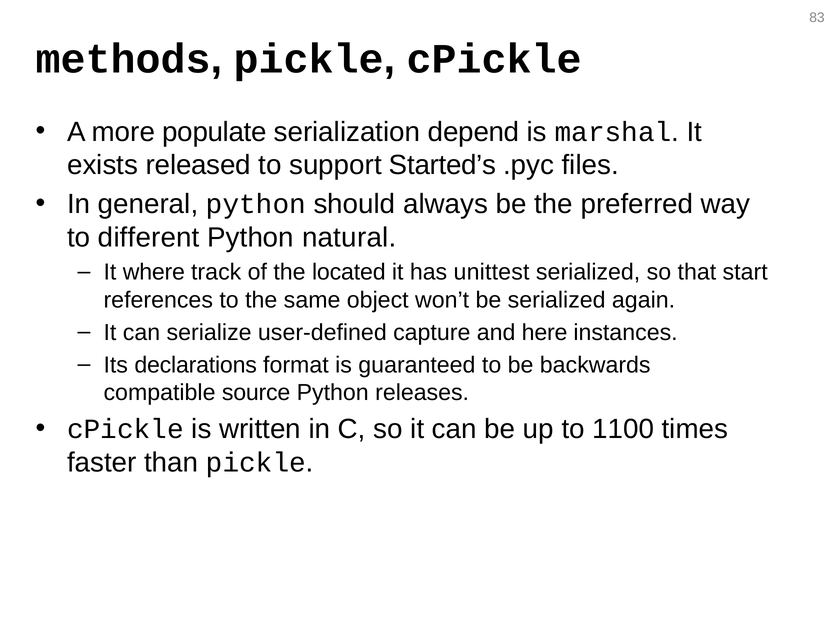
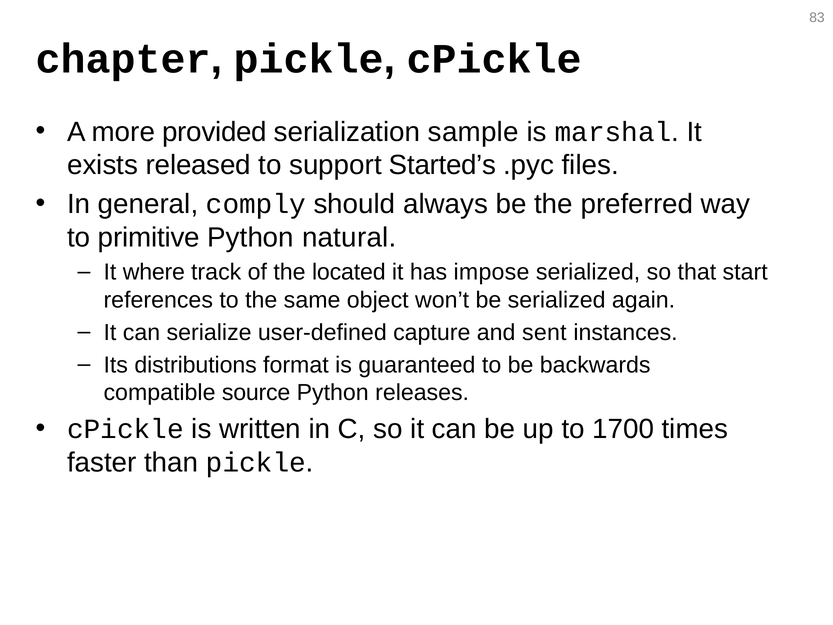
methods: methods -> chapter (123, 59)
populate: populate -> provided (215, 132)
depend: depend -> sample (473, 132)
general python: python -> comply (256, 204)
different: different -> primitive (149, 237)
unittest: unittest -> impose (492, 272)
here: here -> sent (544, 332)
declarations: declarations -> distributions (196, 365)
1100: 1100 -> 1700 (623, 429)
